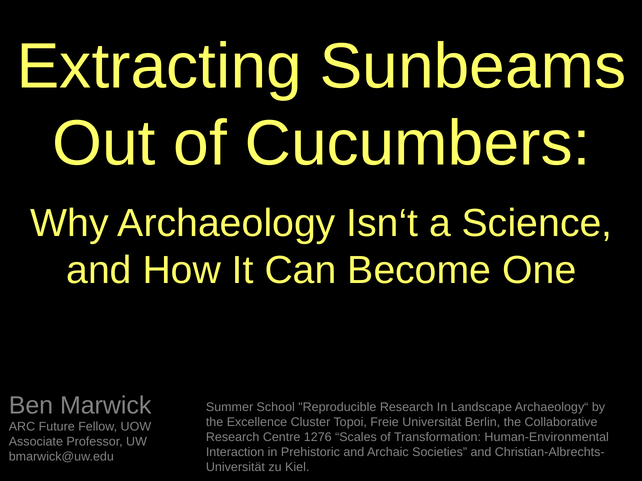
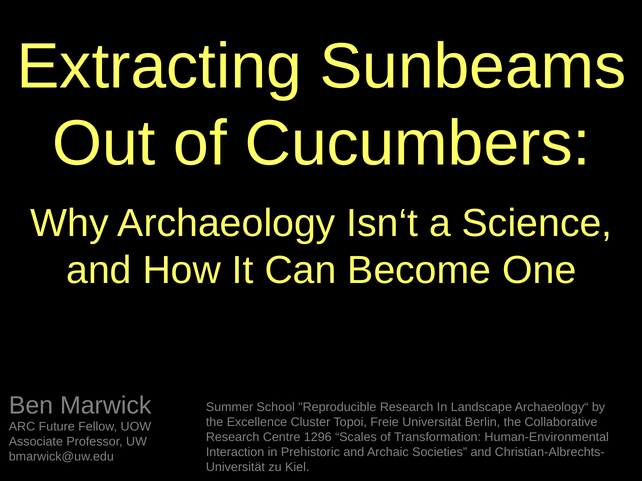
1276: 1276 -> 1296 (318, 438)
